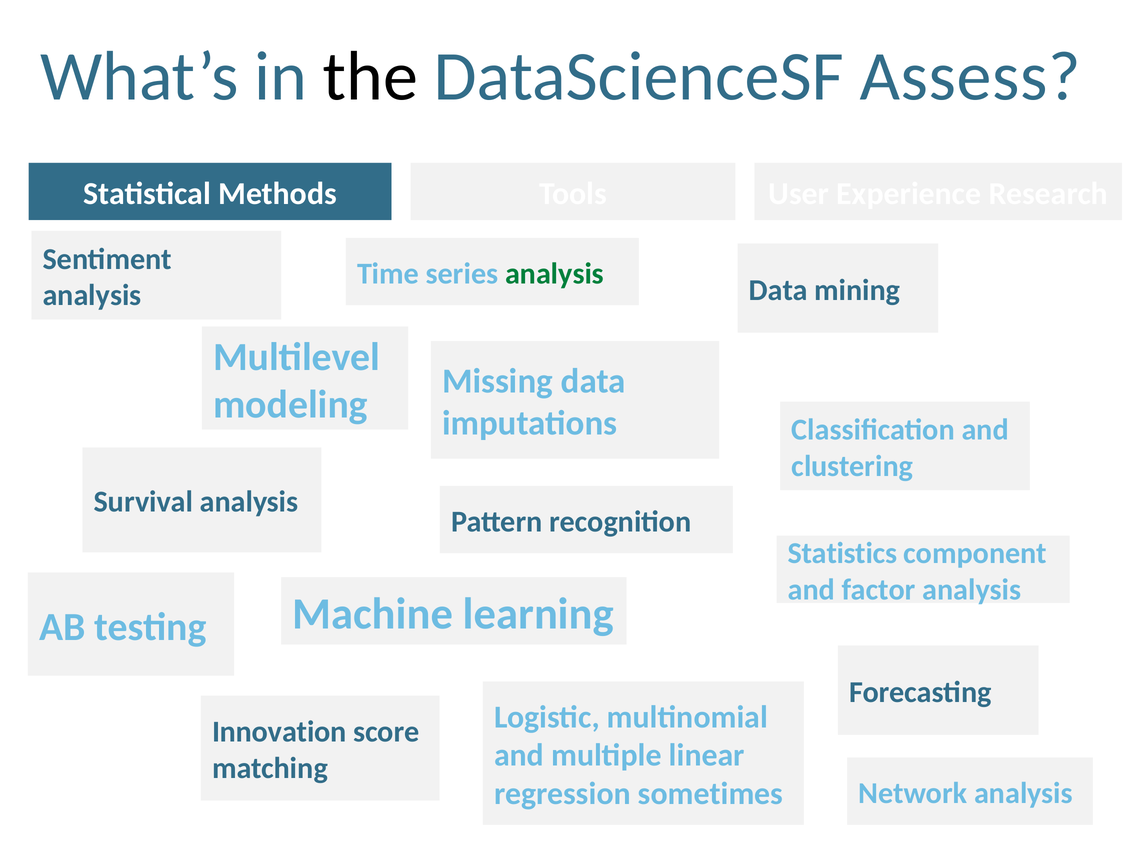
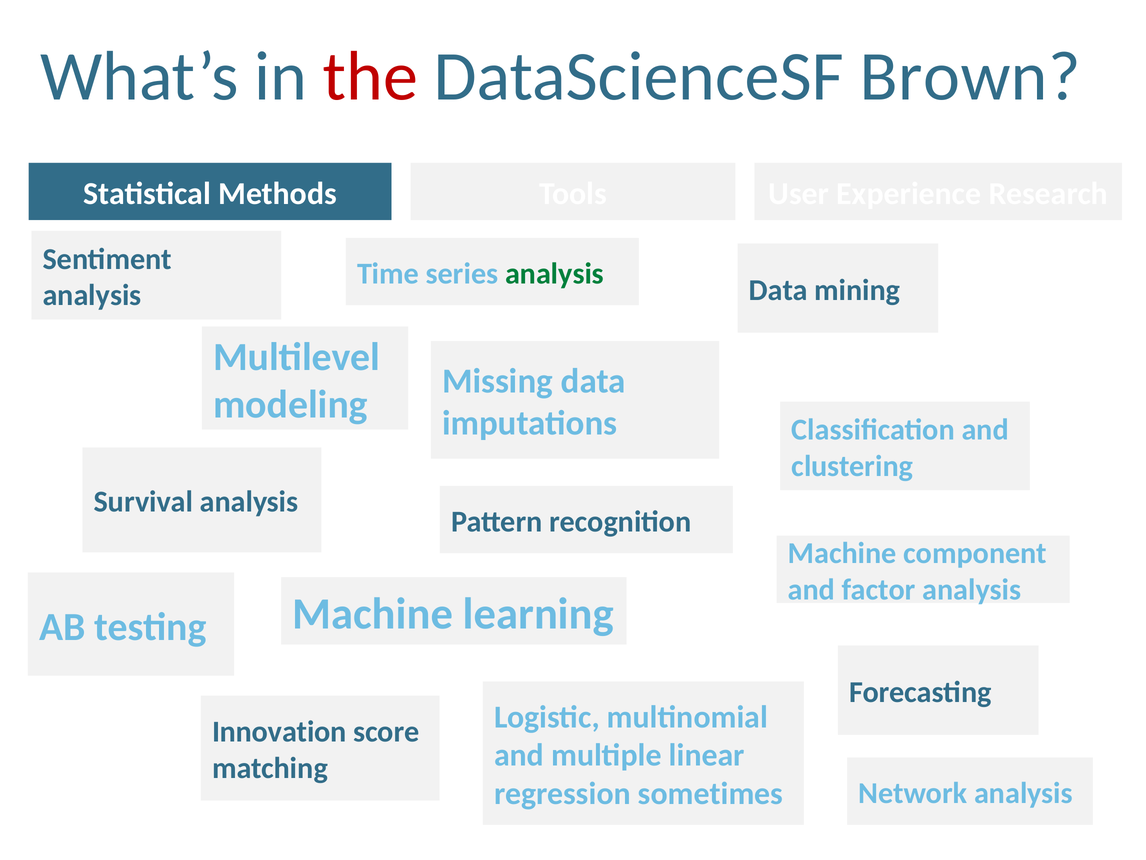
the colour: black -> red (370, 77)
Assess: Assess -> Brown (970, 77)
Statistics: Statistics -> Machine (842, 553)
